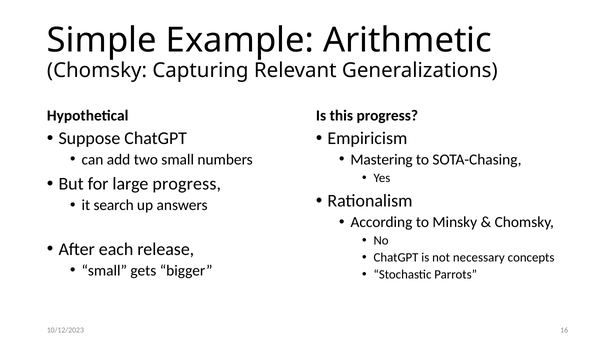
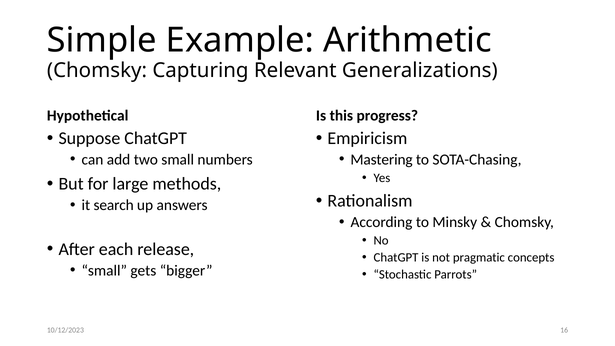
large progress: progress -> methods (187, 184)
necessary: necessary -> pragmatic (479, 258)
